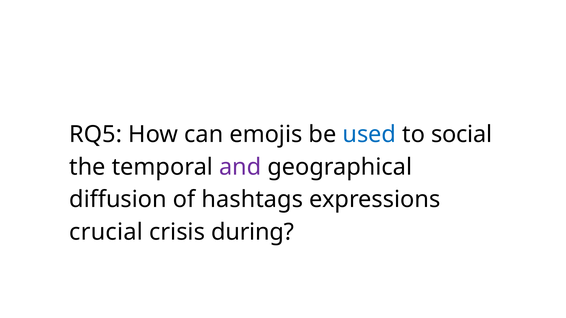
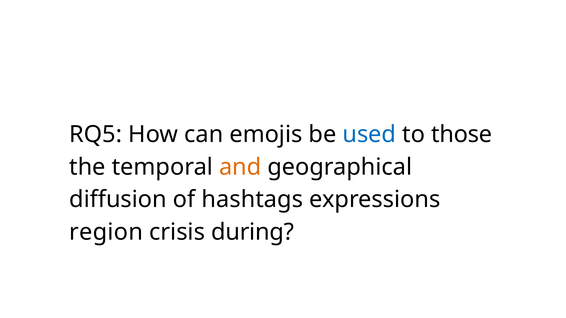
social: social -> those (462, 135)
and colour: purple -> orange (240, 167)
crucial: crucial -> region (106, 232)
